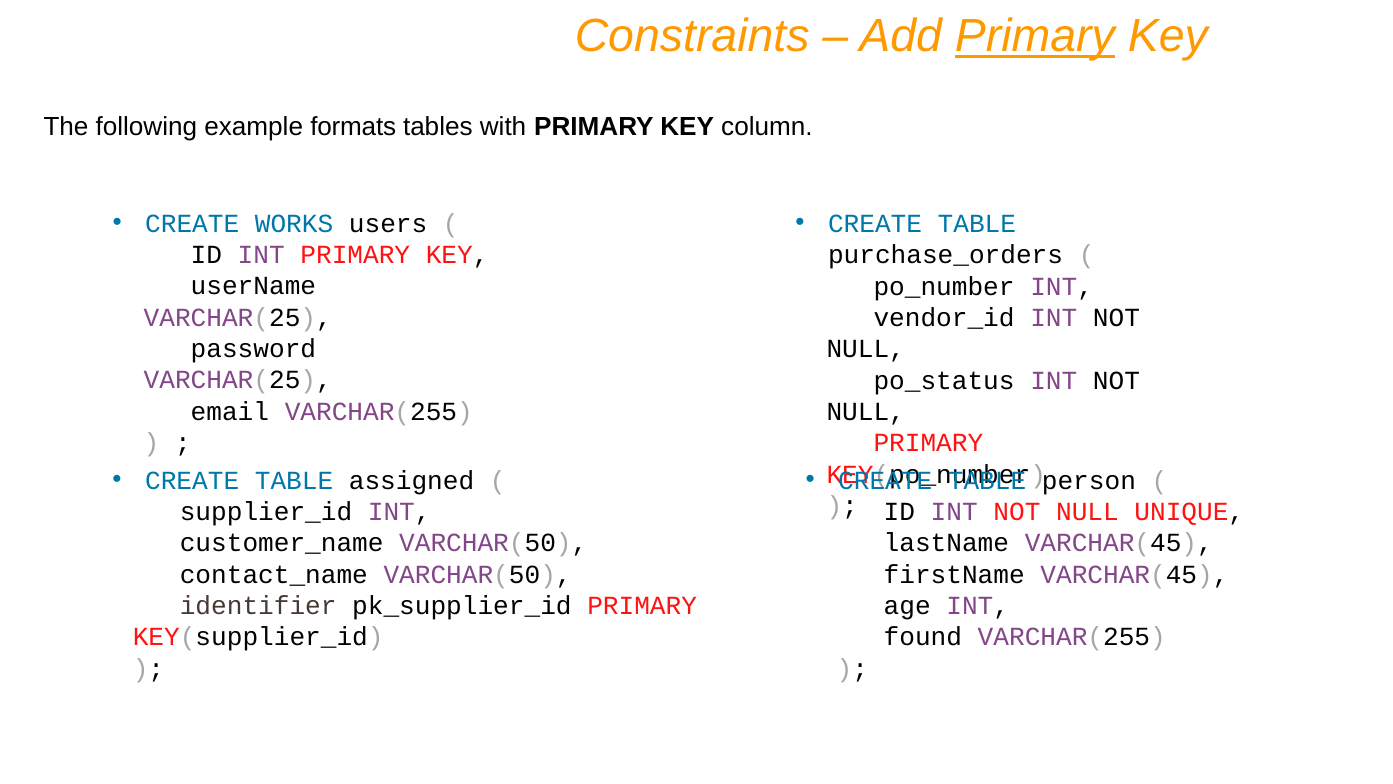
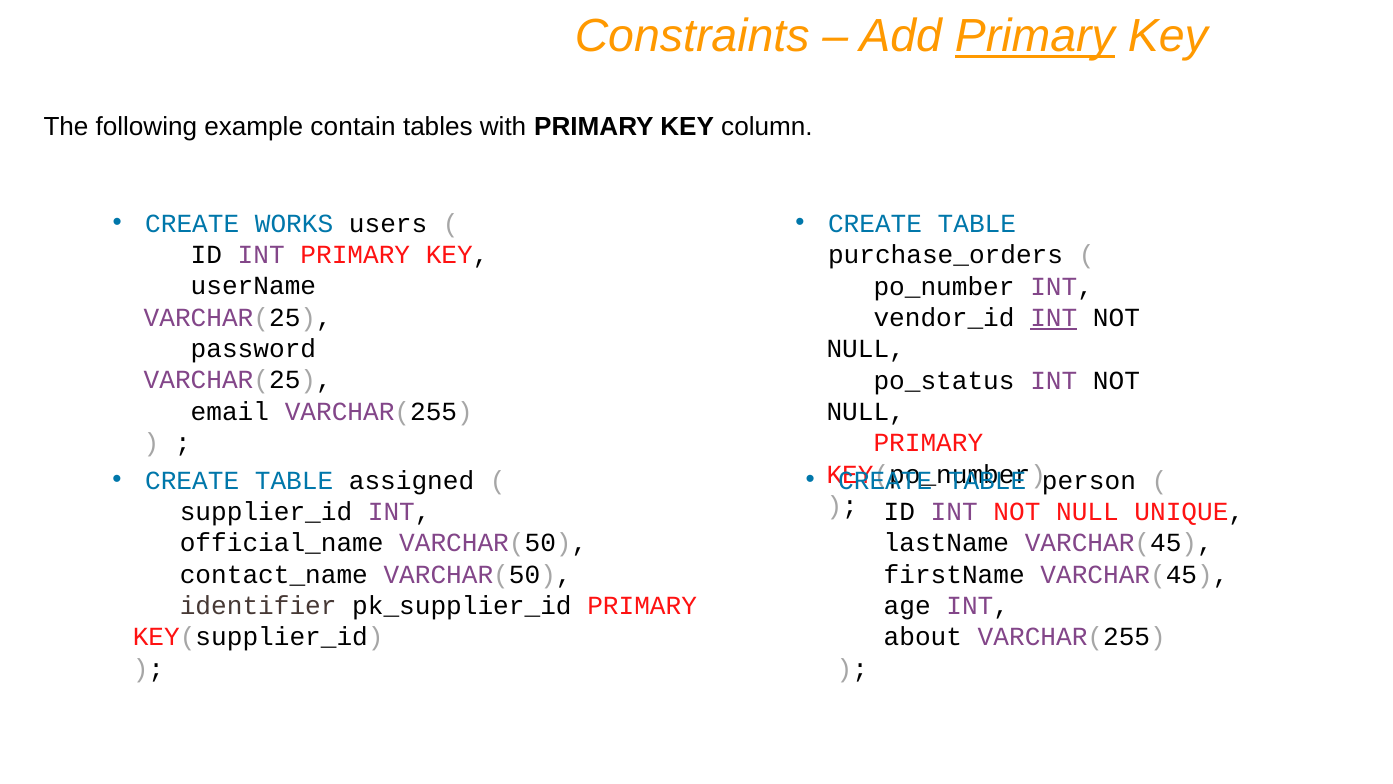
formats: formats -> contain (353, 126)
INT underline: none -> present (1054, 318)
customer_name: customer_name -> official_name (282, 543)
found: found -> about (923, 637)
